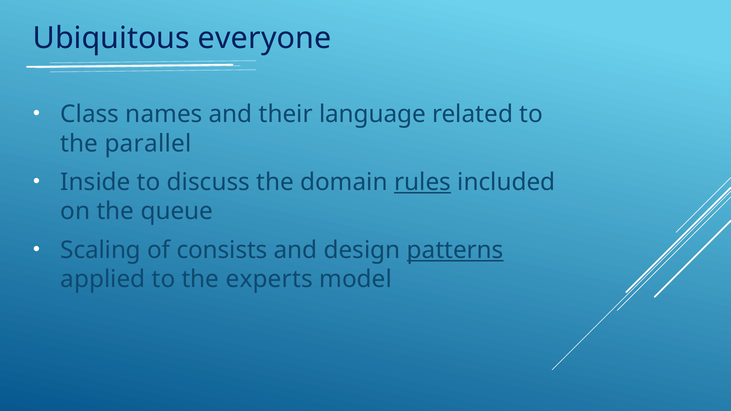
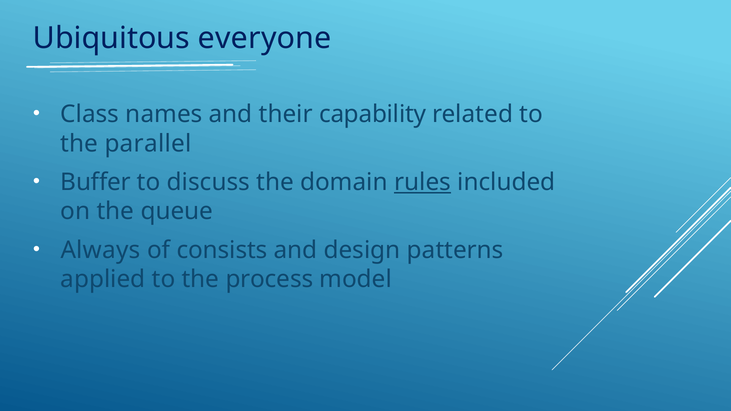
language: language -> capability (373, 114)
Inside: Inside -> Buffer (96, 182)
Scaling: Scaling -> Always (101, 250)
patterns underline: present -> none (455, 250)
experts: experts -> process (269, 280)
